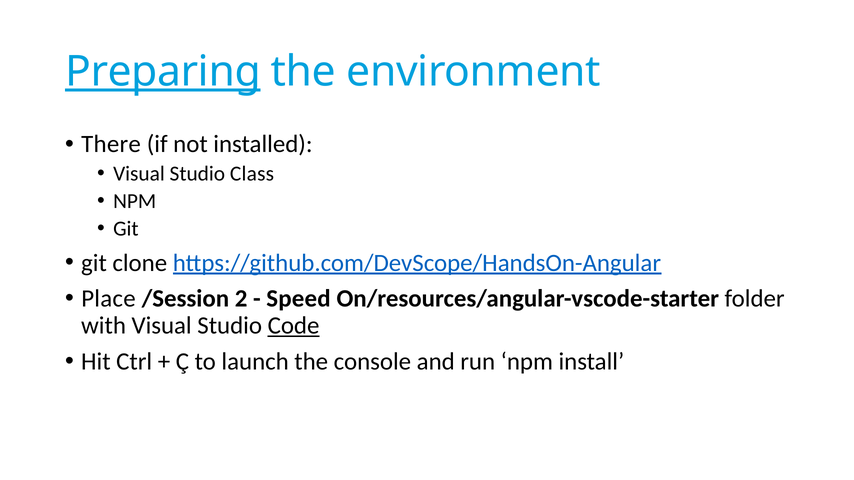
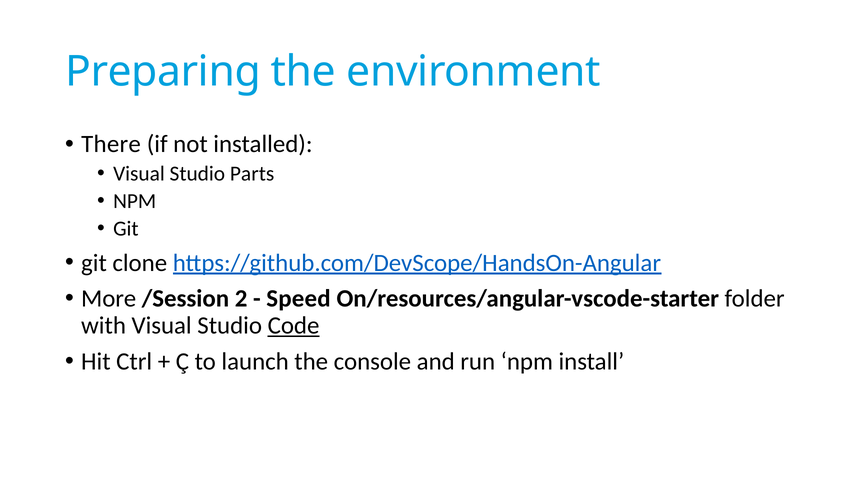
Preparing underline: present -> none (163, 72)
Class: Class -> Parts (252, 174)
Place: Place -> More (109, 299)
